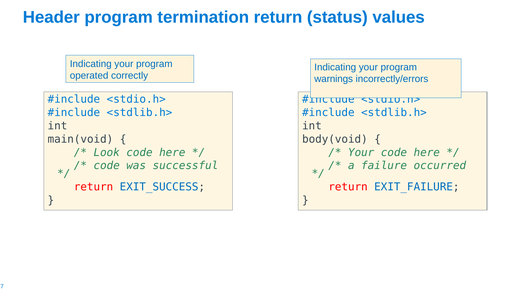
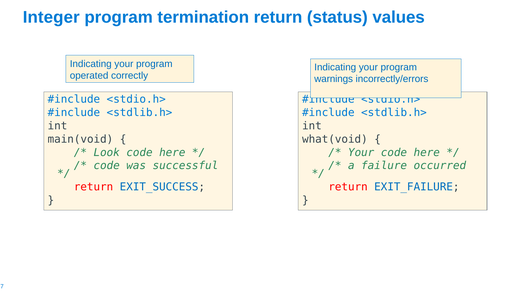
Header: Header -> Integer (51, 17)
body(void: body(void -> what(void (335, 139)
